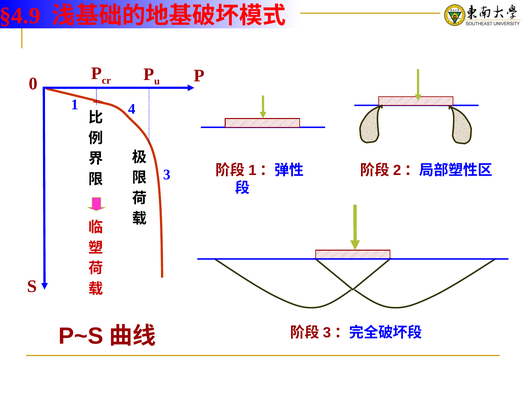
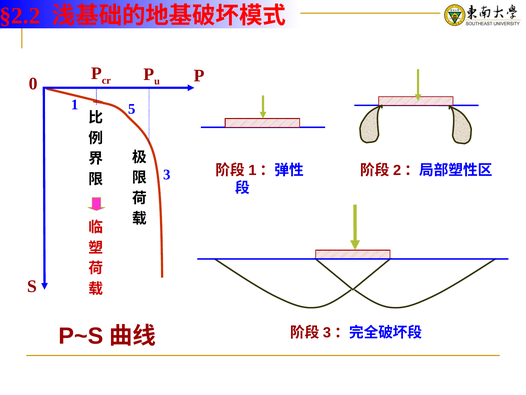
§4.9: §4.9 -> §2.2 (20, 16)
4: 4 -> 5 (132, 109)
